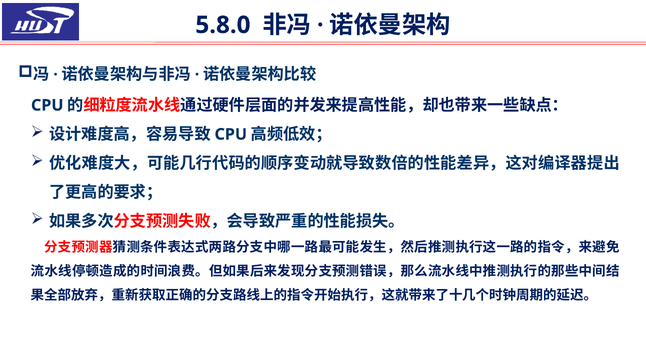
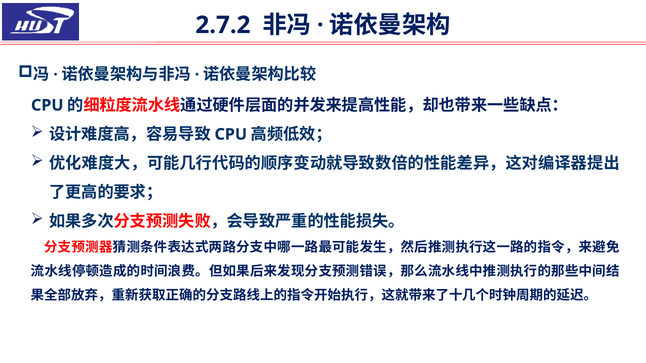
5.8.0: 5.8.0 -> 2.7.2 (223, 25)
